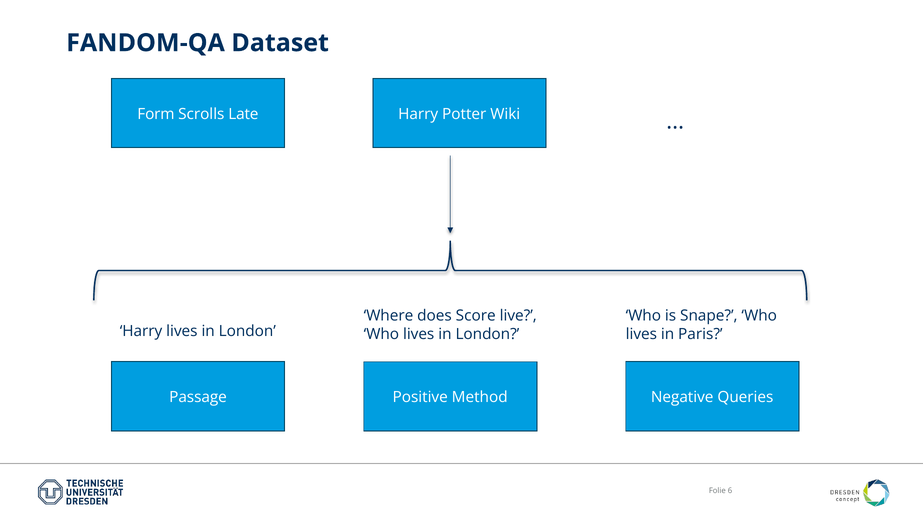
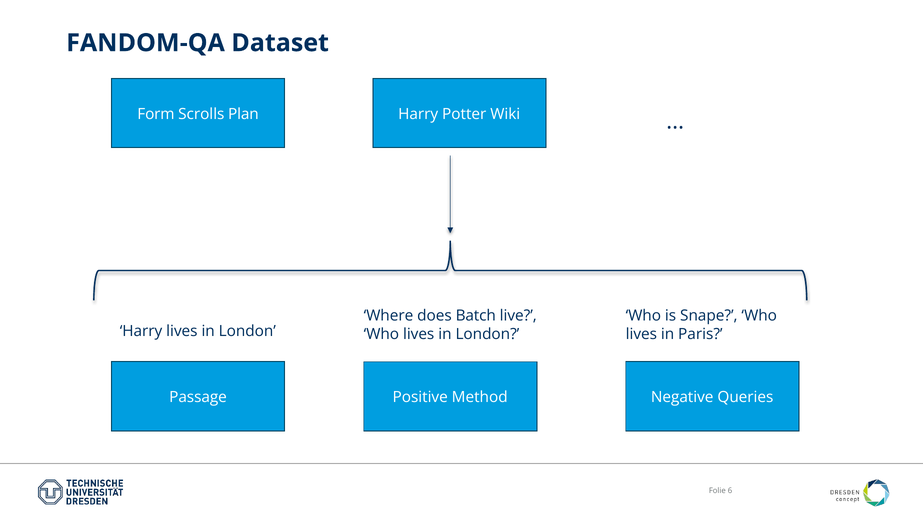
Late: Late -> Plan (243, 114)
Score: Score -> Batch (476, 316)
